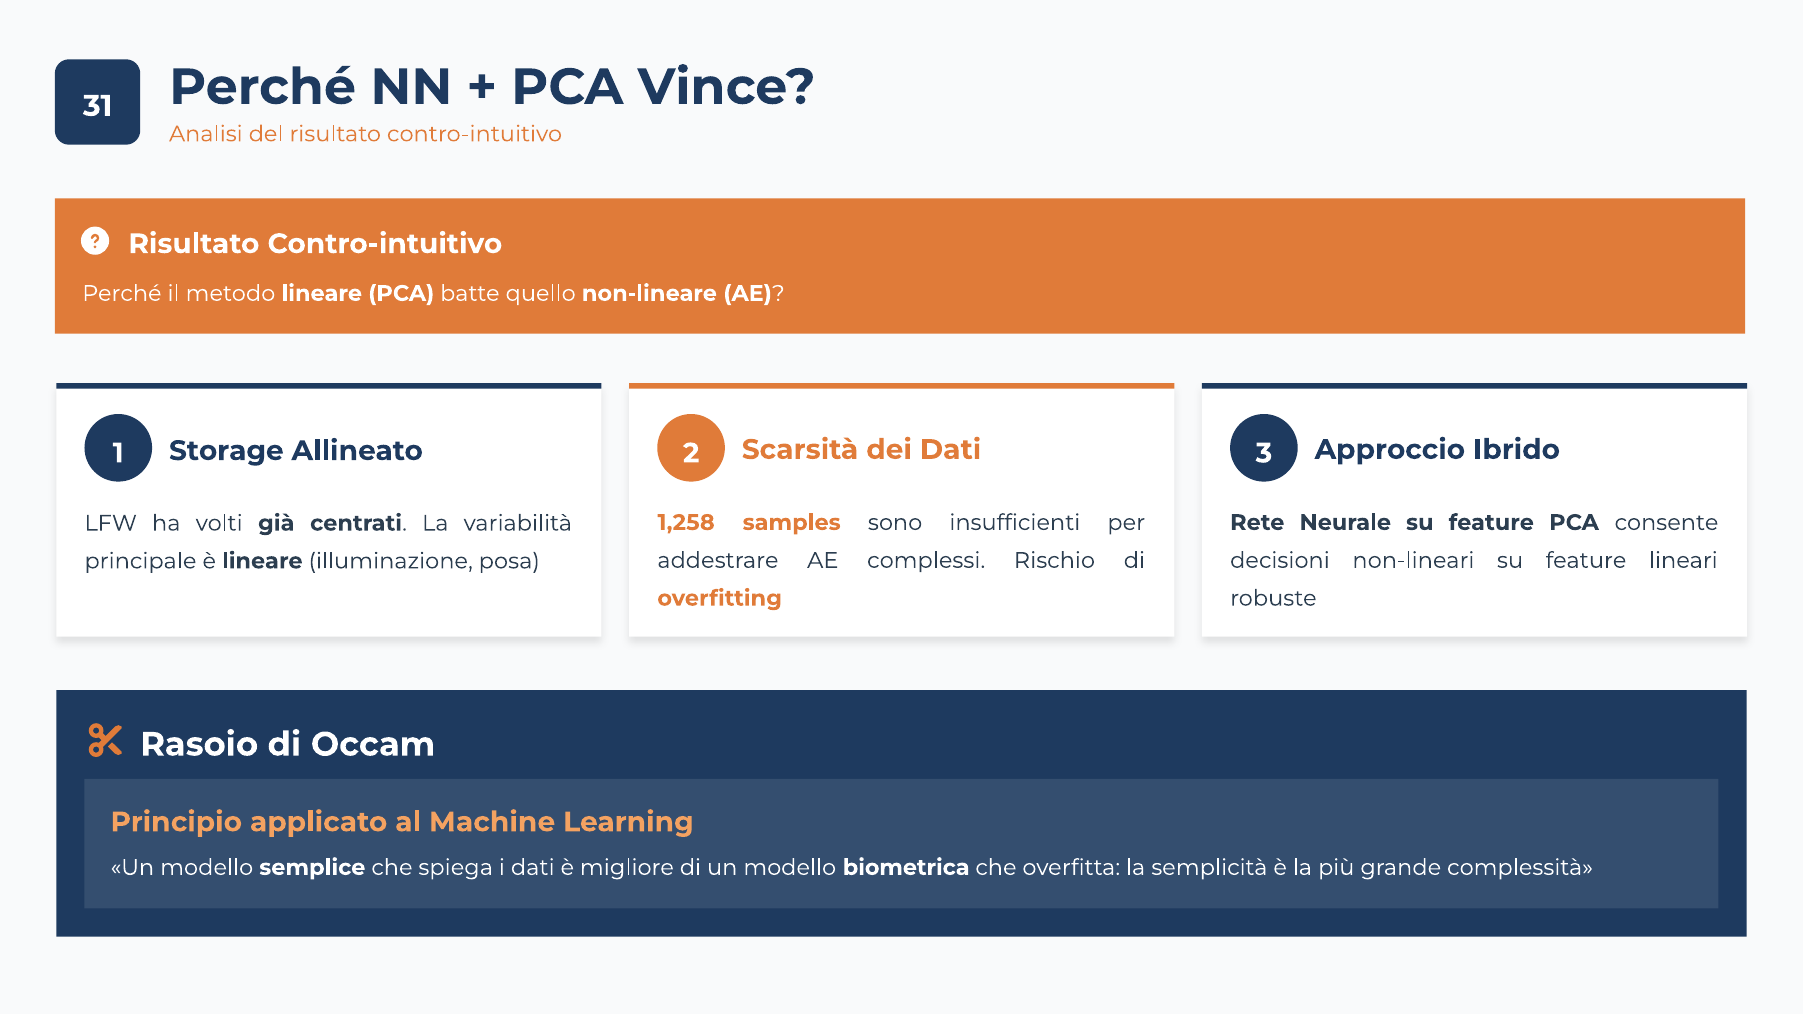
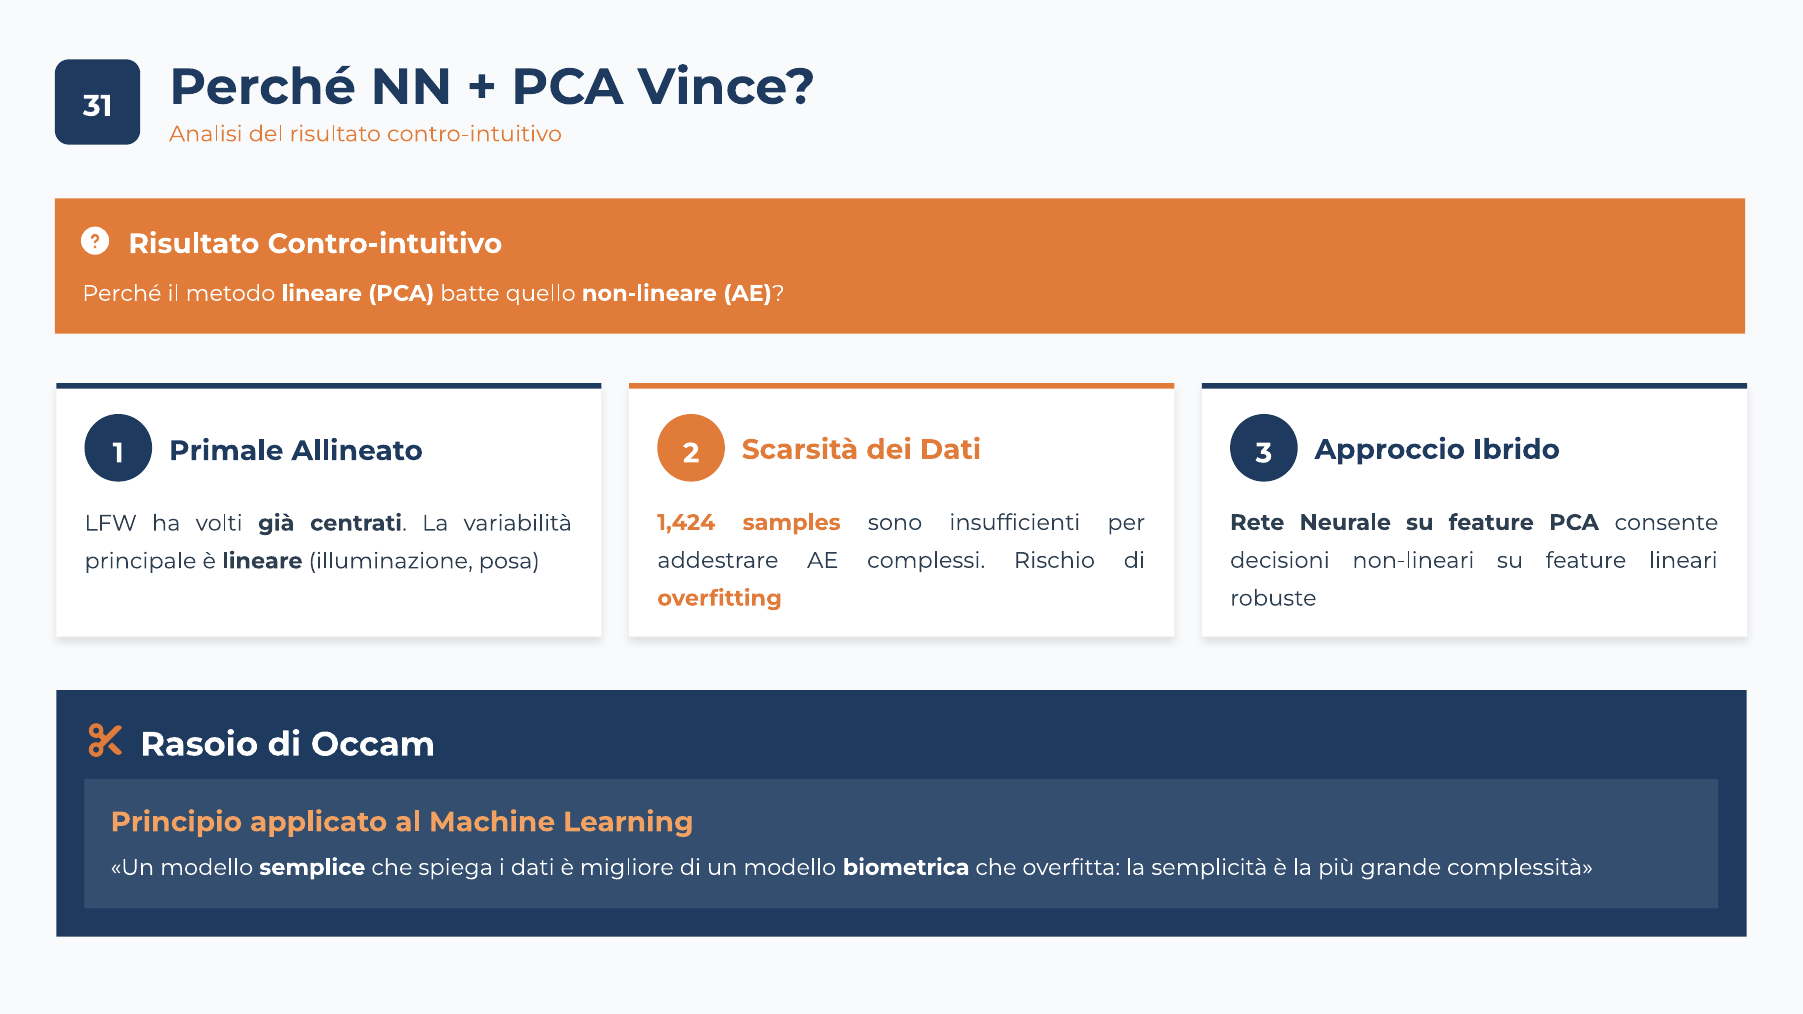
Storage: Storage -> Primale (226, 451)
1,258: 1,258 -> 1,424 (686, 523)
